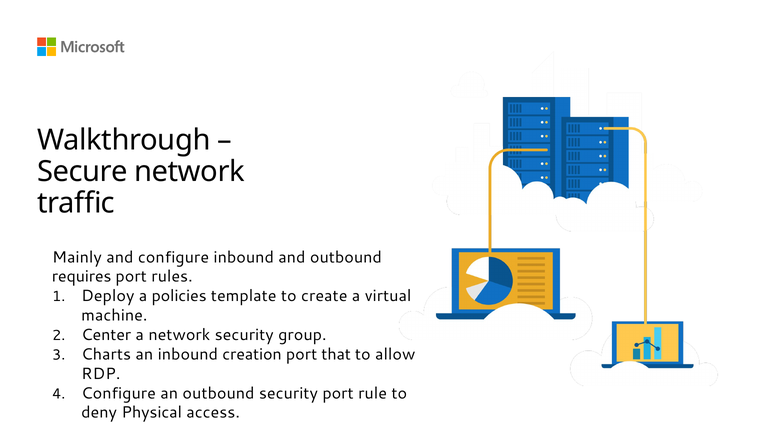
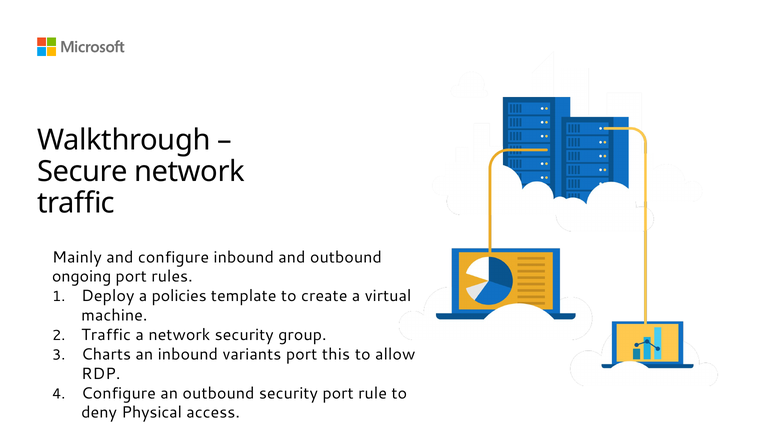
requires: requires -> ongoing (82, 277)
Center: Center -> Traffic (106, 335)
creation: creation -> variants (252, 354)
that: that -> this (336, 354)
